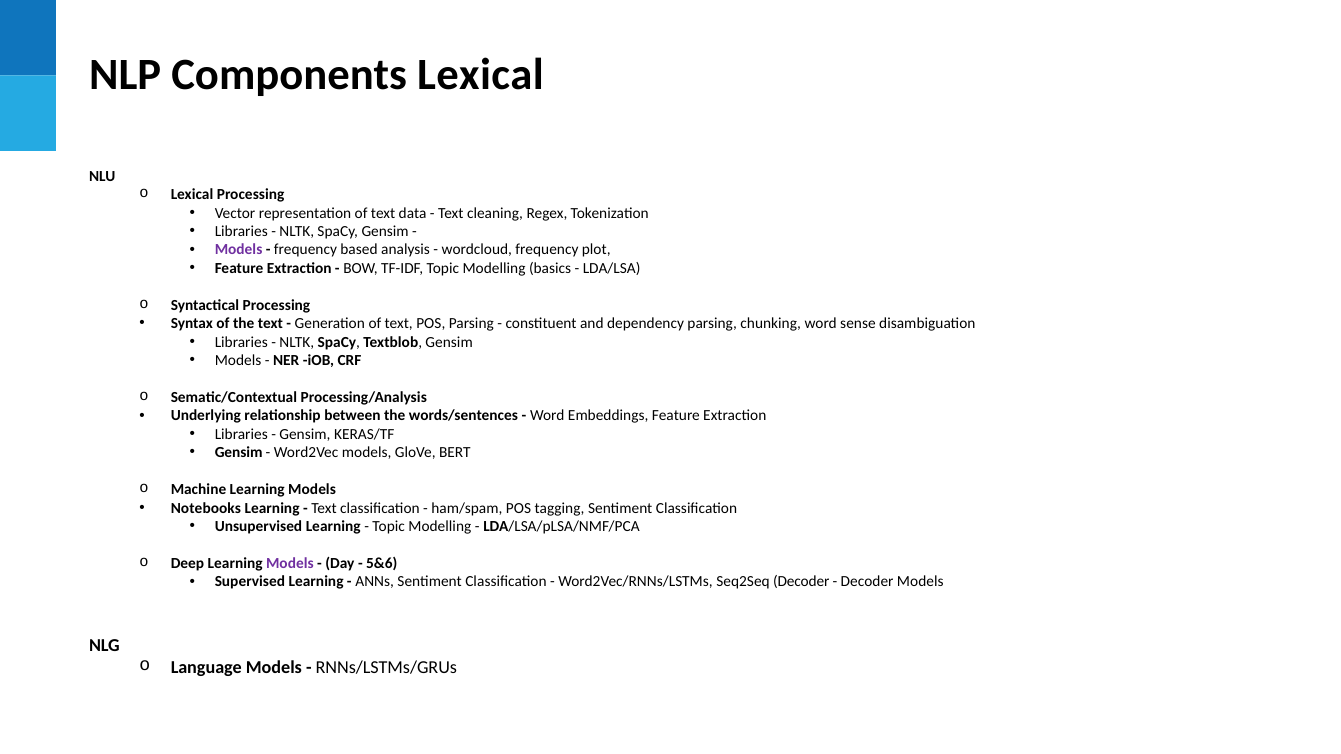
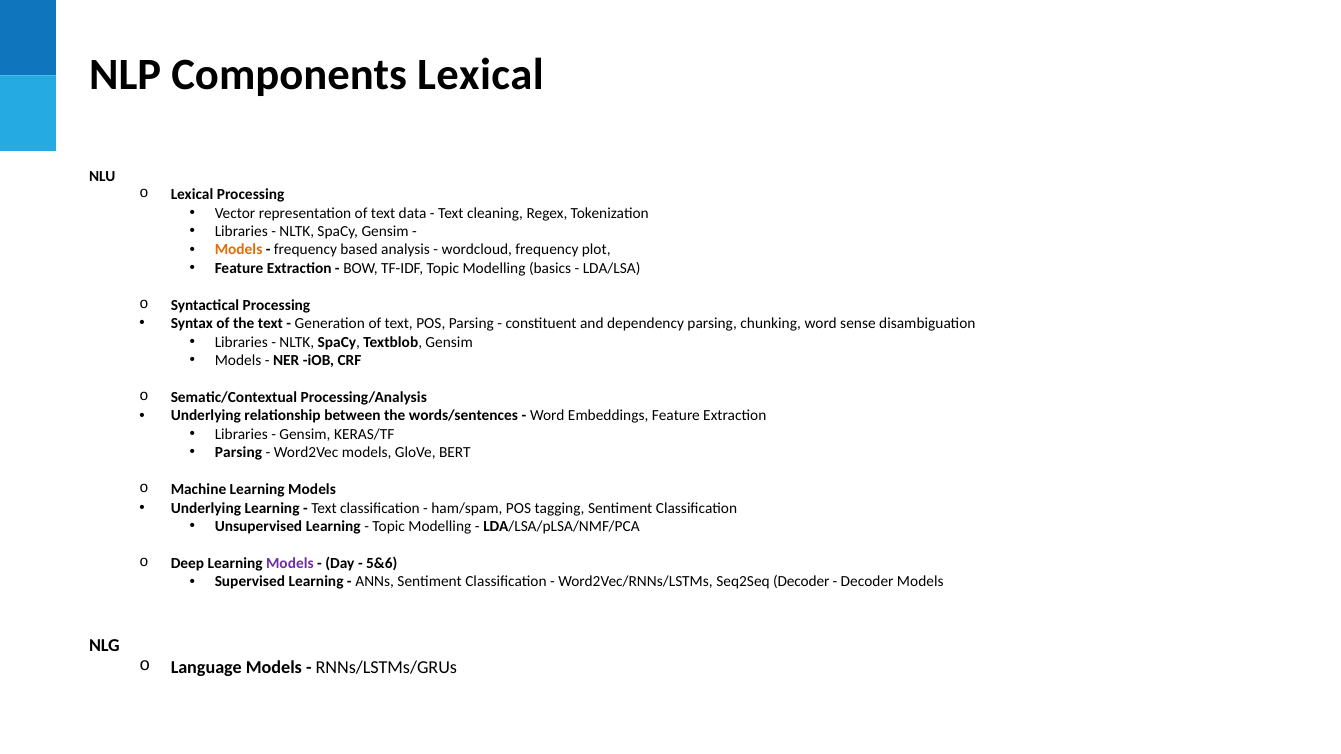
Models colour: purple -> orange (239, 250)
Gensim: Gensim -> Parsing (239, 453)
Notebooks: Notebooks -> Underlying (206, 508)
